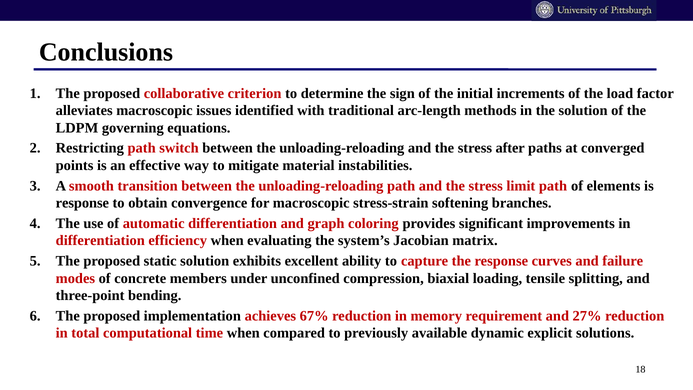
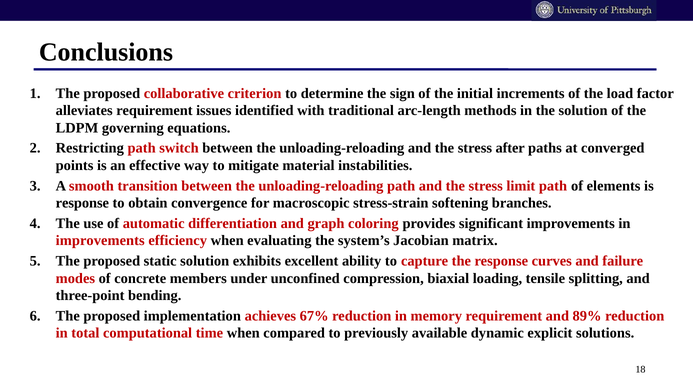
alleviates macroscopic: macroscopic -> requirement (154, 111)
differentiation: differentiation -> improvements (100, 241)
27%: 27% -> 89% (587, 316)
